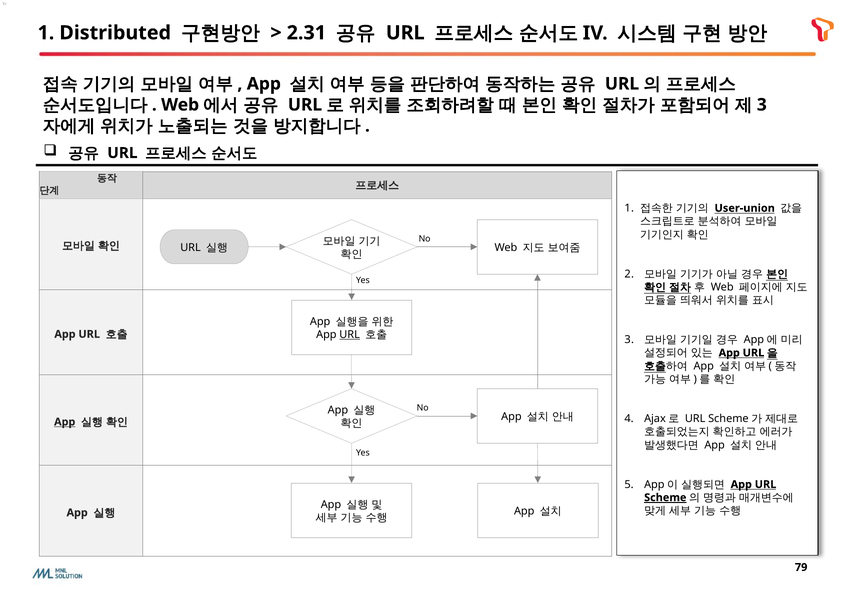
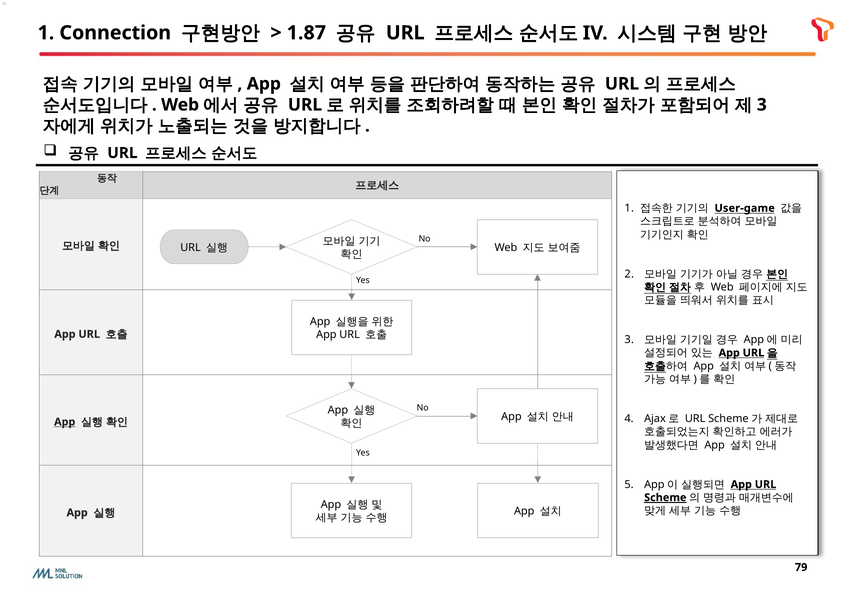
Distributed: Distributed -> Connection (115, 33)
2.31: 2.31 -> 1.87 (306, 33)
User-union: User-union -> User-game (745, 208)
URL underline: present -> none (350, 335)
